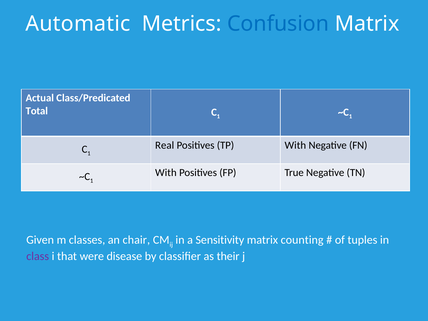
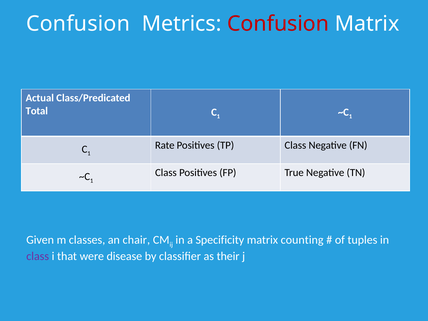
Automatic: Automatic -> Confusion (78, 24)
Confusion colour: blue -> red (278, 24)
Real: Real -> Rate (165, 145)
TP With: With -> Class (295, 145)
With: With -> Class (166, 172)
Sensitivity: Sensitivity -> Specificity (220, 240)
